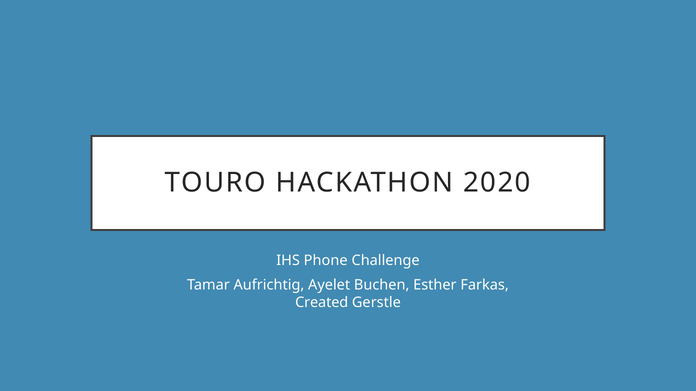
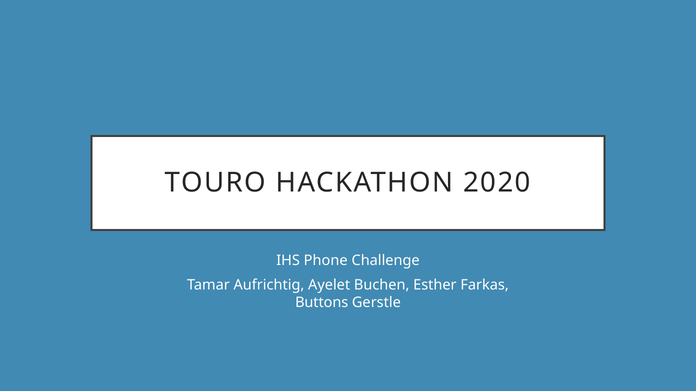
Created: Created -> Buttons (322, 303)
